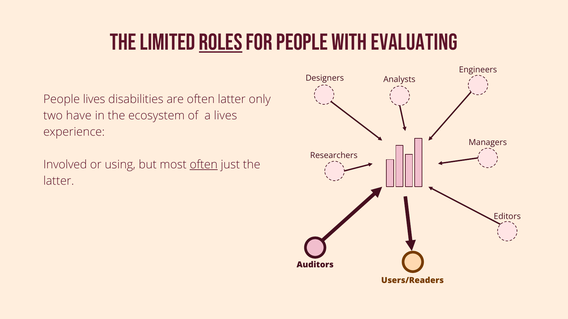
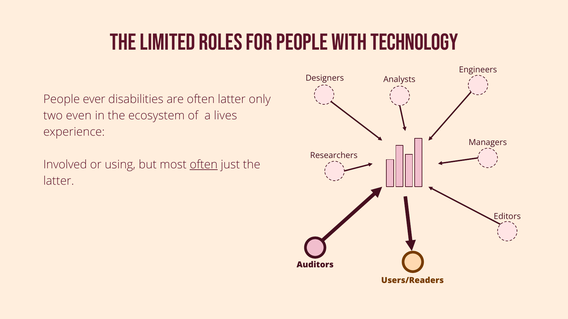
Roles underline: present -> none (221, 42)
Evaluating: Evaluating -> Technology (414, 42)
People lives: lives -> ever (94, 99)
have: have -> even (79, 116)
